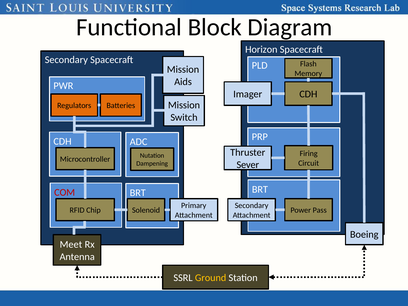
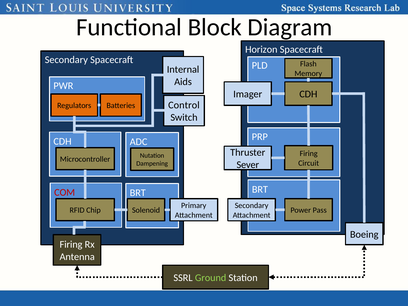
Mission: Mission -> Internal (183, 70)
Mission: Mission -> Control (184, 105)
Meet: Meet -> Firing (71, 244)
Ground colour: yellow -> light green (211, 278)
